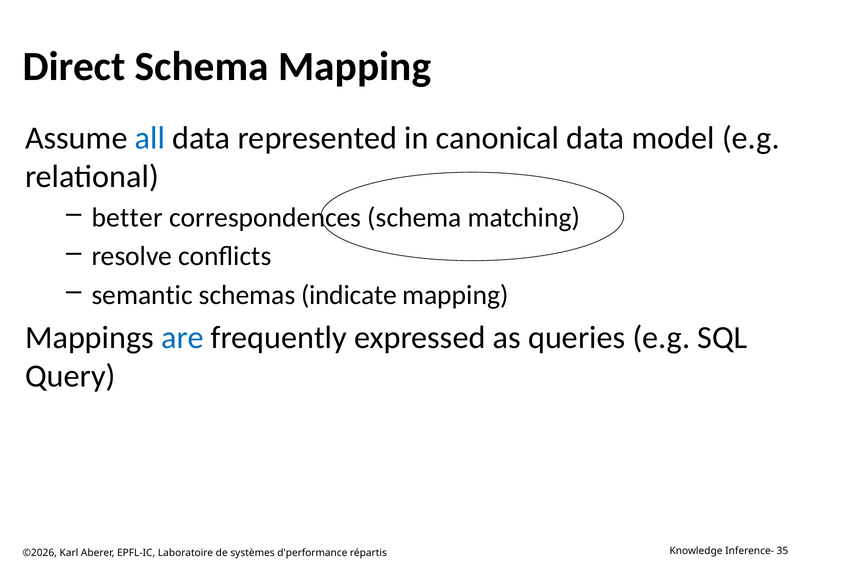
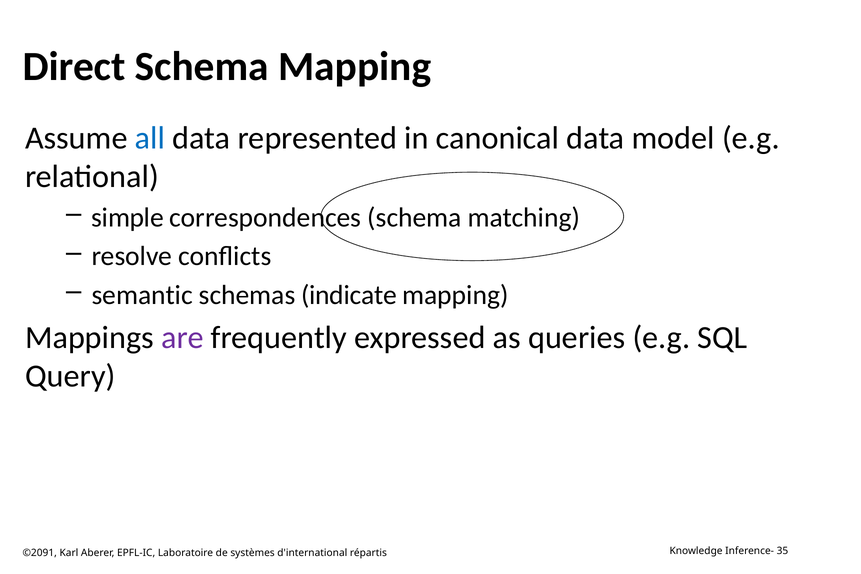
better: better -> simple (128, 218)
are colour: blue -> purple (182, 338)
©2026: ©2026 -> ©2091 (40, 553)
d'performance: d'performance -> d'international (312, 553)
